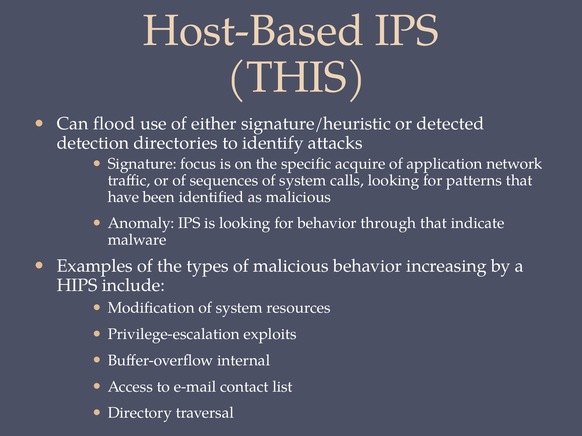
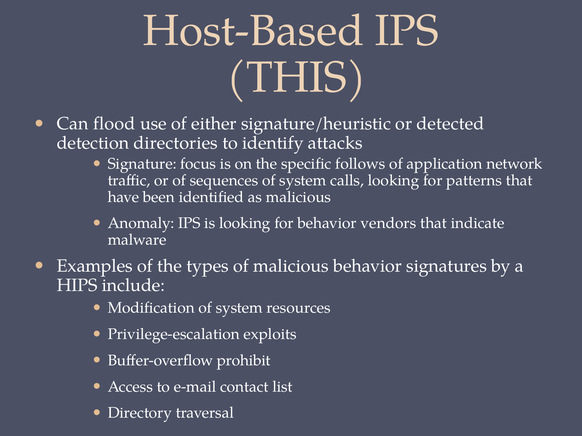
acquire: acquire -> follows (360, 164)
through: through -> vendors (388, 223)
increasing: increasing -> signatures (447, 266)
internal: internal -> prohibit (244, 361)
